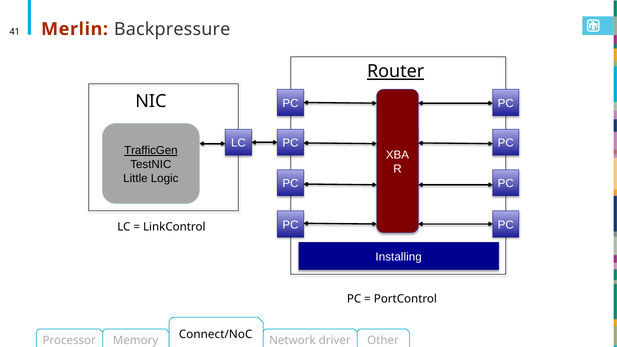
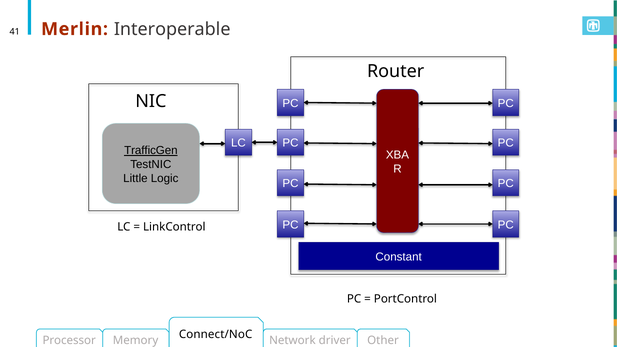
Backpressure: Backpressure -> Interoperable (172, 29)
Router underline: present -> none (396, 72)
Installing: Installing -> Constant (399, 257)
